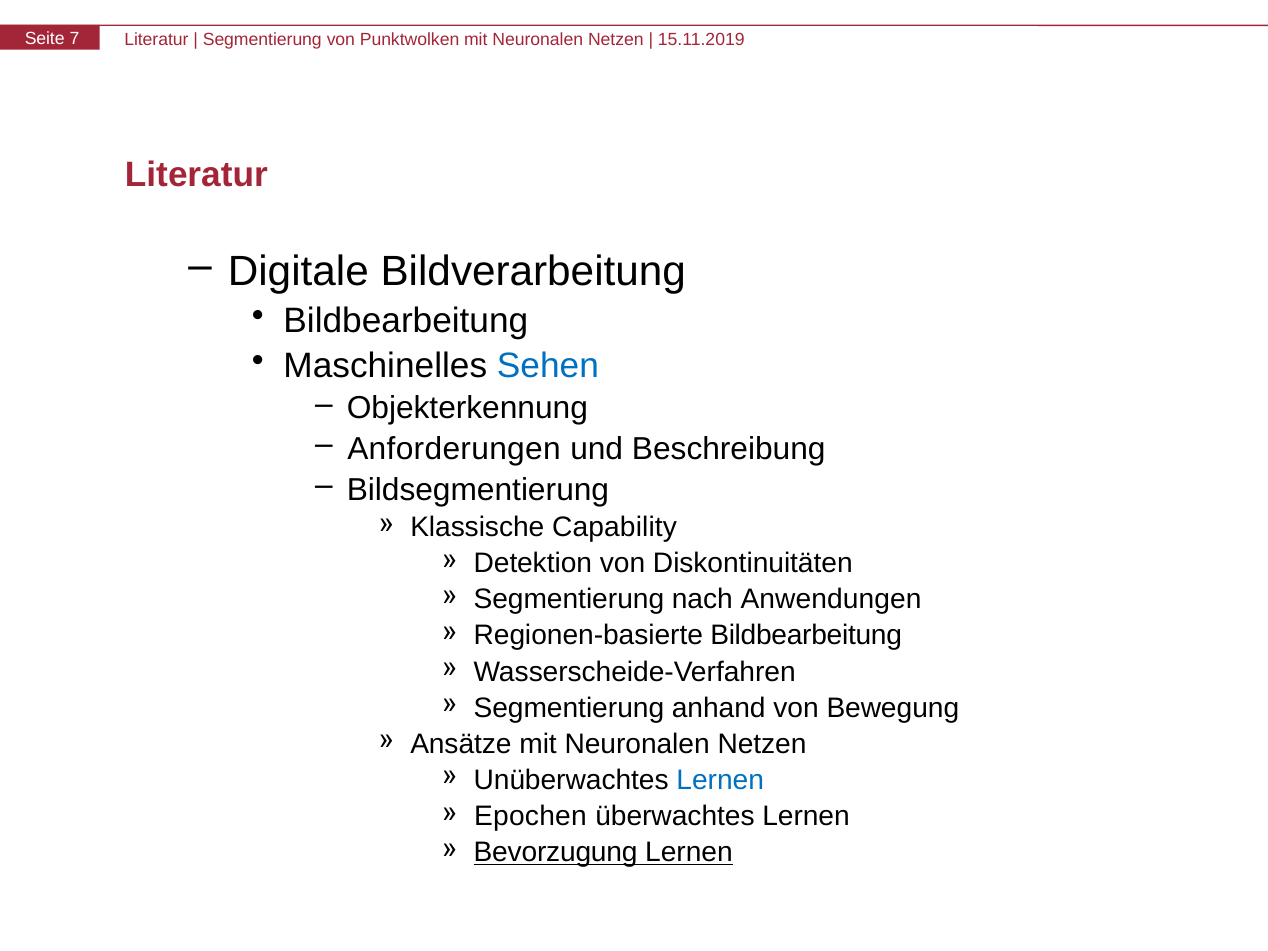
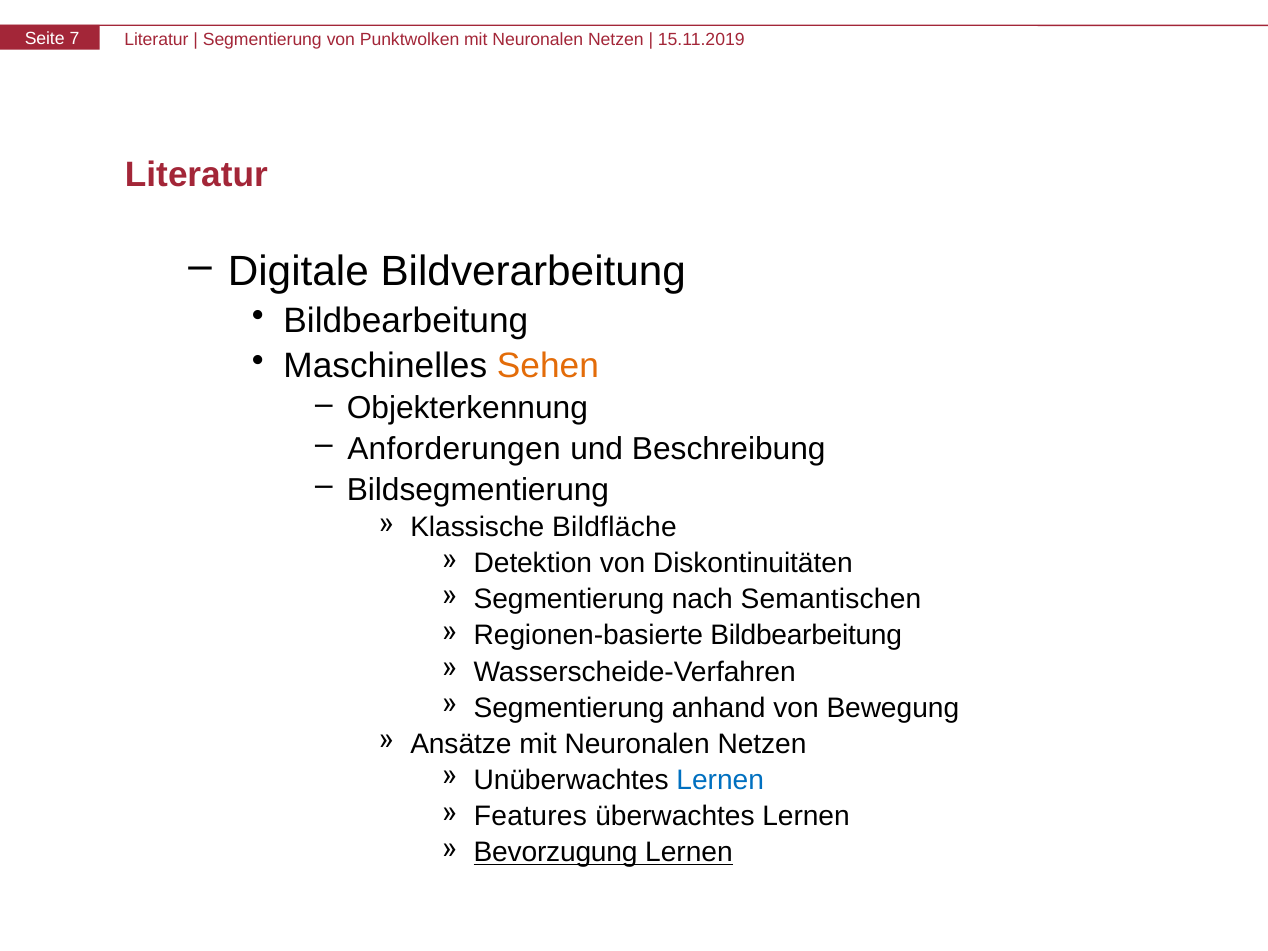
Sehen colour: blue -> orange (548, 366)
Capability: Capability -> Bildfläche (614, 528)
Anwendungen: Anwendungen -> Semantischen (831, 600)
Epochen: Epochen -> Features (530, 816)
